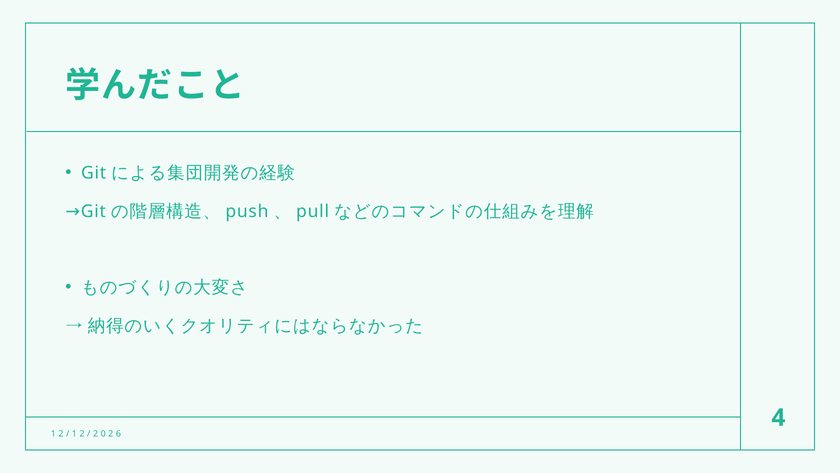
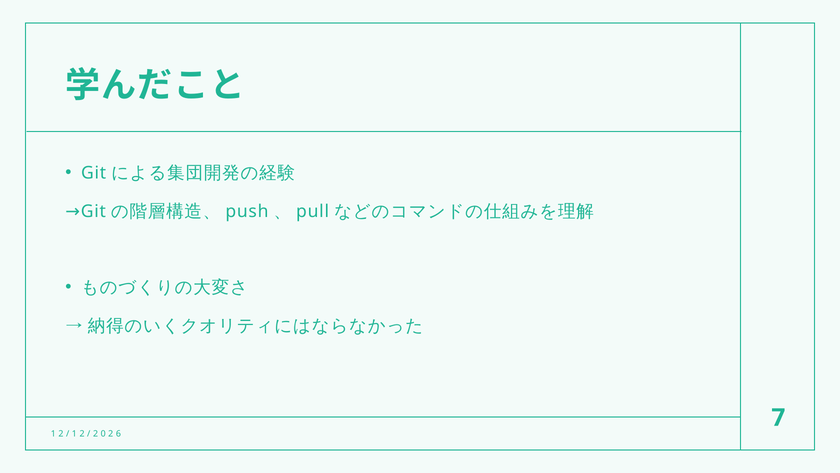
4: 4 -> 7 (778, 417)
